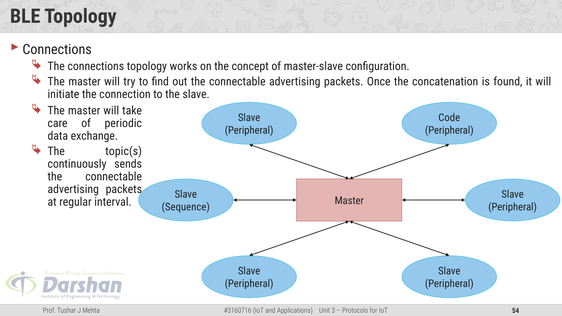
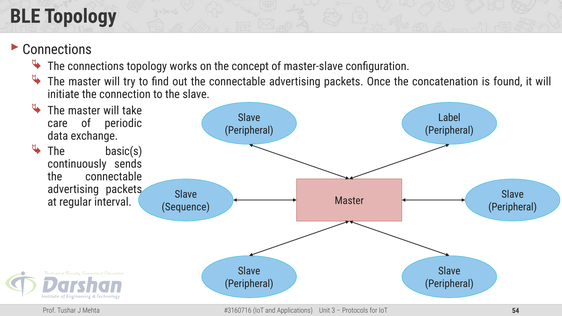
Code: Code -> Label (449, 118)
topic(s: topic(s -> basic(s (124, 151)
